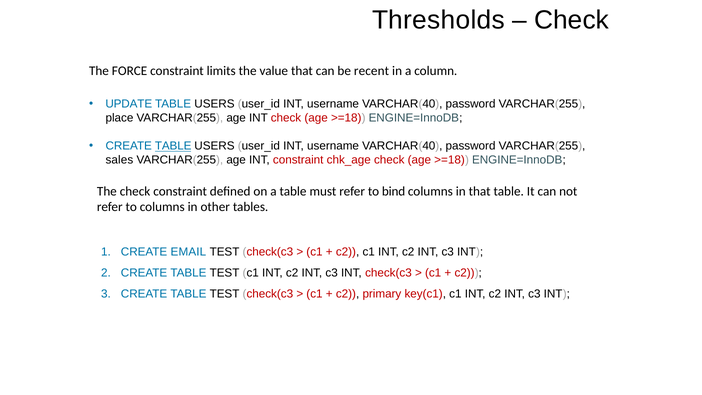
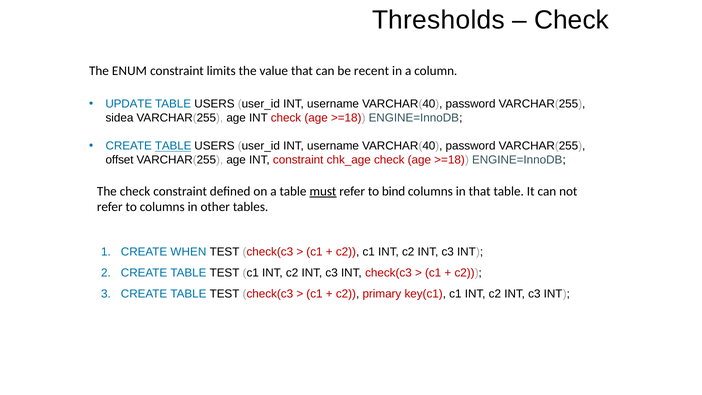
FORCE: FORCE -> ENUM (129, 71)
place: place -> sidea (119, 118)
sales: sales -> offset (119, 160)
must underline: none -> present (323, 191)
EMAIL: EMAIL -> WHEN (188, 252)
